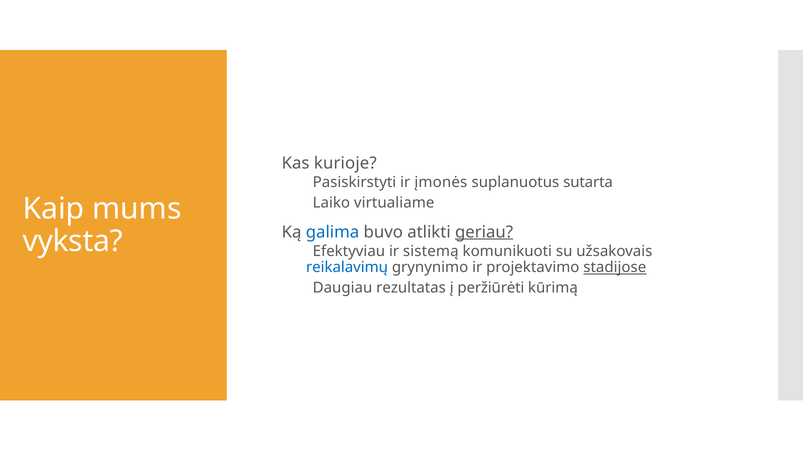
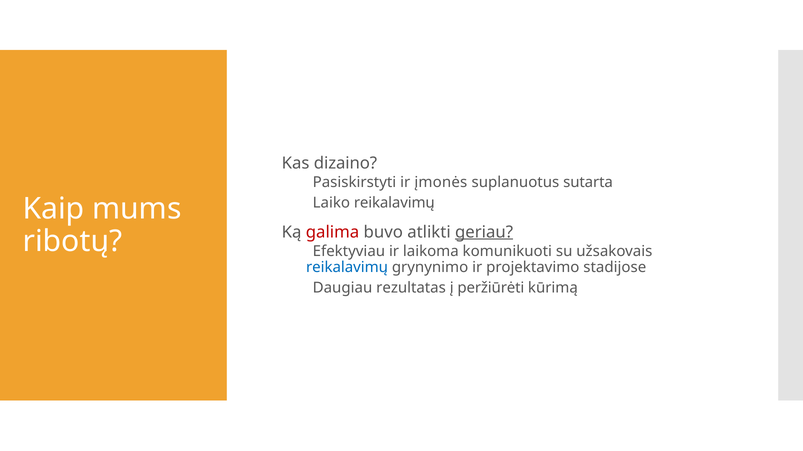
kurioje: kurioje -> dizaino (345, 163)
virtualiame: virtualiame -> reikalavimų (394, 203)
galima colour: blue -> red (333, 232)
vyksta: vyksta -> ribotų (73, 242)
sistemą: sistemą -> laikoma (431, 252)
stadijose underline: present -> none (615, 268)
